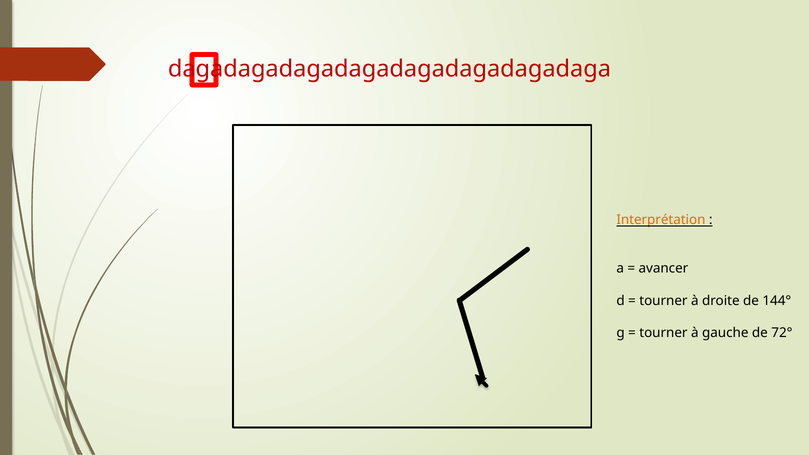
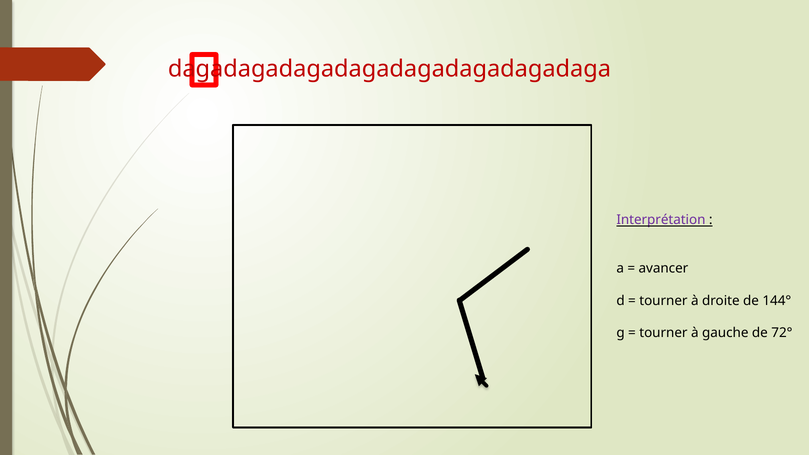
Interprétation colour: orange -> purple (661, 220)
